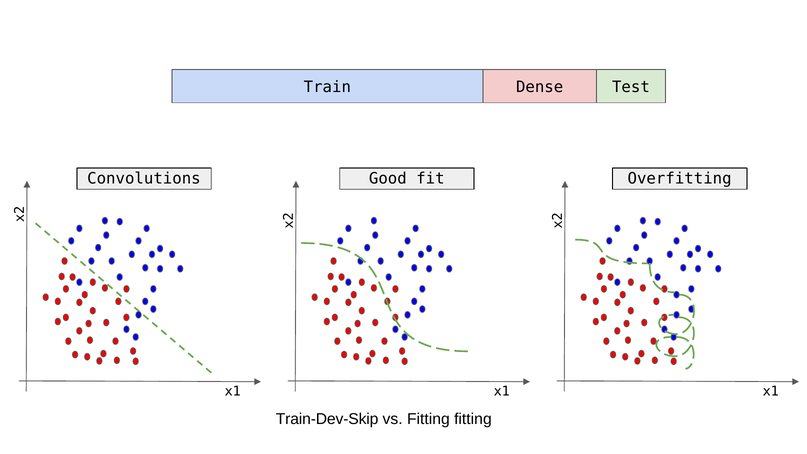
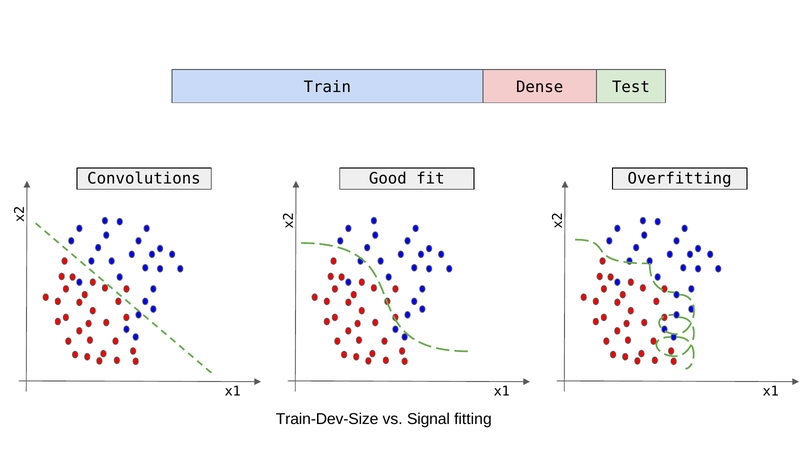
Train-Dev-Skip: Train-Dev-Skip -> Train-Dev-Size (327, 419)
vs Fitting: Fitting -> Signal (428, 419)
